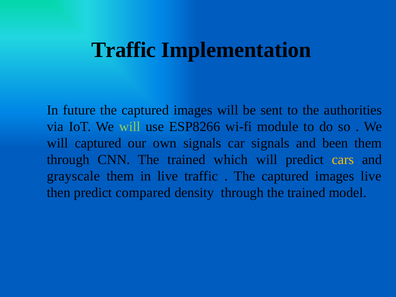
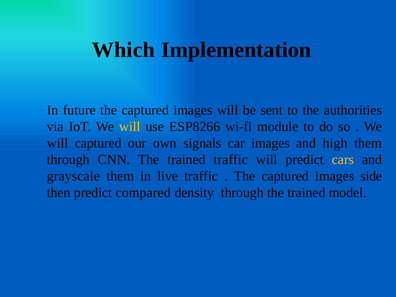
Traffic: Traffic -> Which (123, 50)
will colour: light green -> yellow (130, 127)
car signals: signals -> images (271, 143)
been: been -> high (335, 143)
trained which: which -> traffic (231, 160)
images live: live -> side (371, 176)
